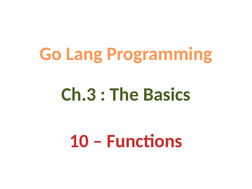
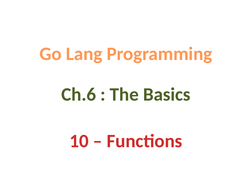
Ch.3: Ch.3 -> Ch.6 (79, 94)
